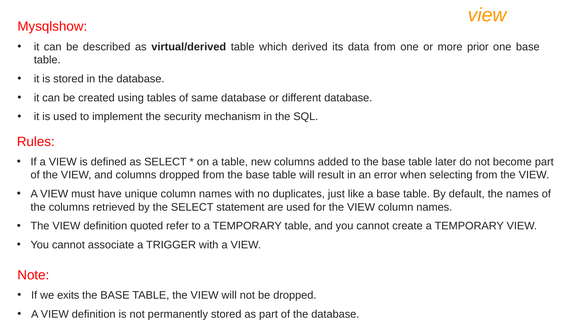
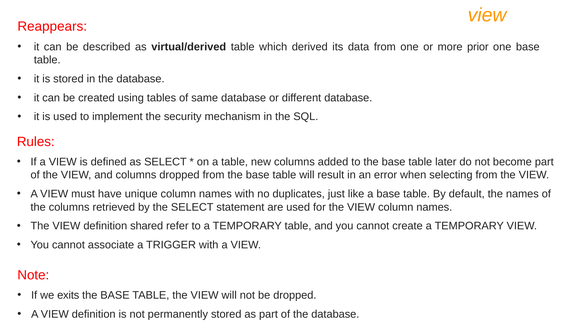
Mysqlshow: Mysqlshow -> Reappears (52, 27)
quoted: quoted -> shared (147, 226)
